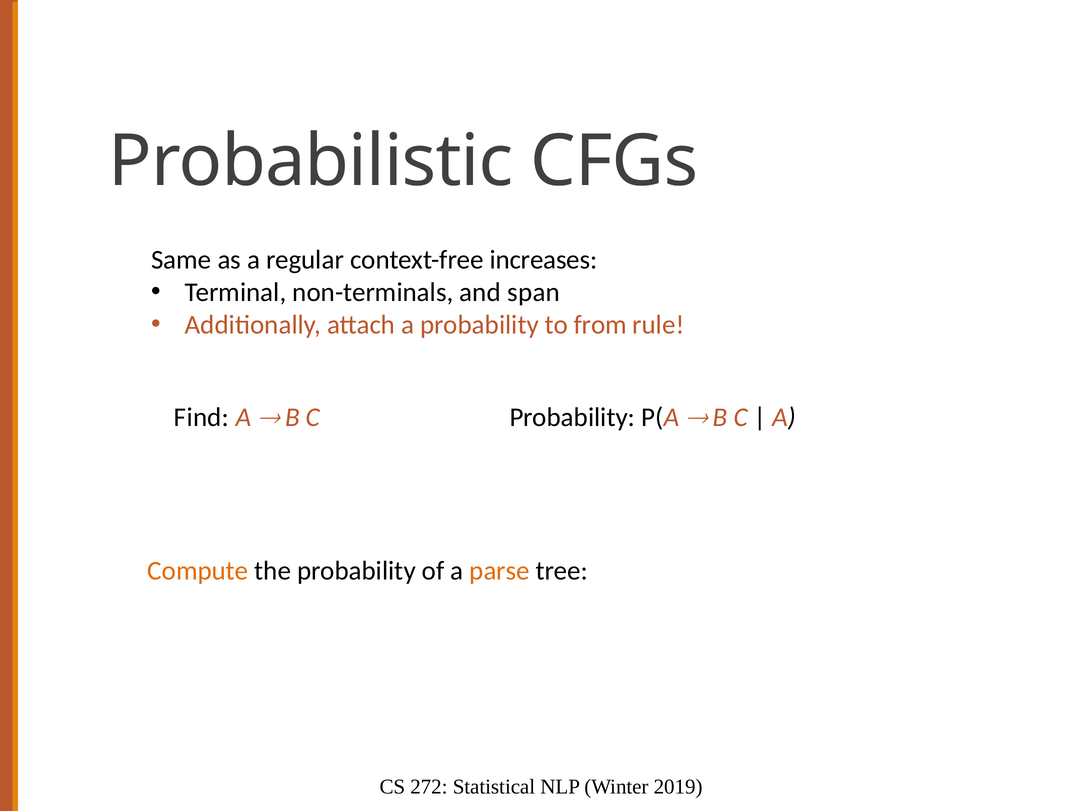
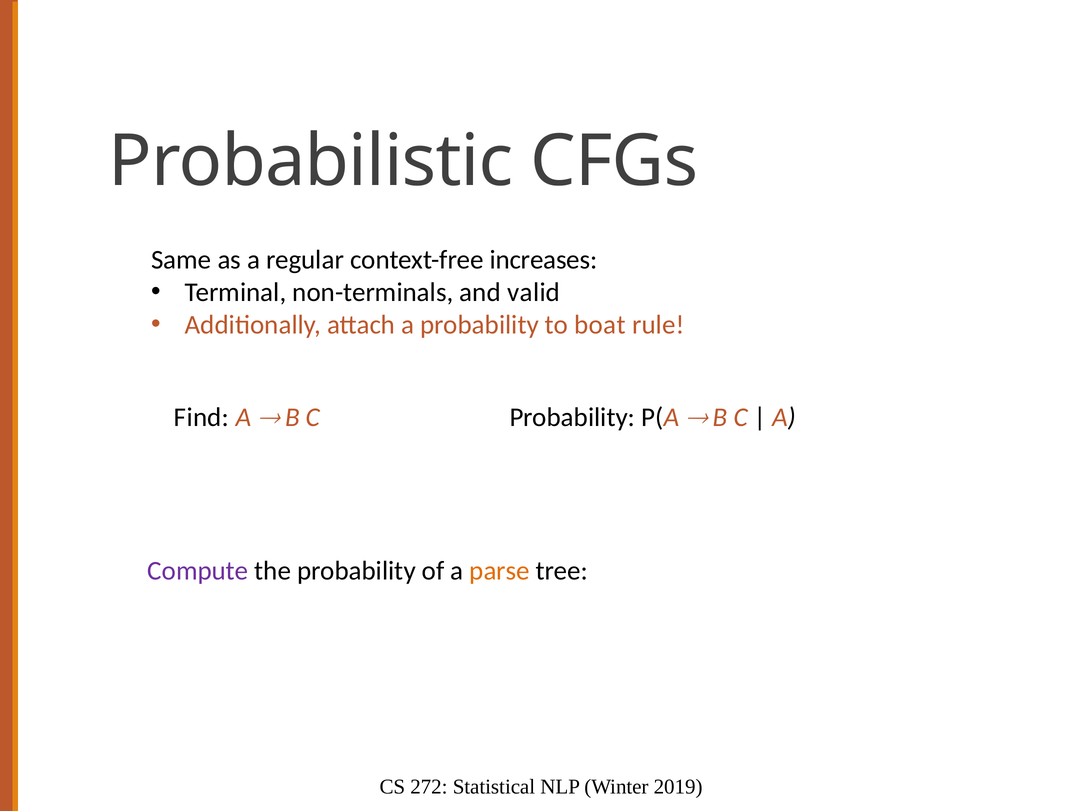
span: span -> valid (534, 293)
from: from -> boat (600, 325)
Compute colour: orange -> purple (198, 571)
